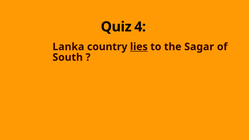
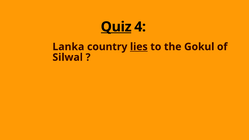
Quiz underline: none -> present (116, 27)
Sagar: Sagar -> Gokul (199, 47)
South: South -> Silwal (68, 57)
